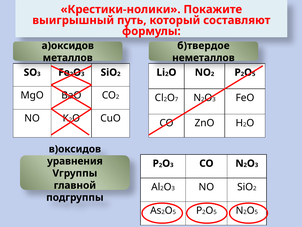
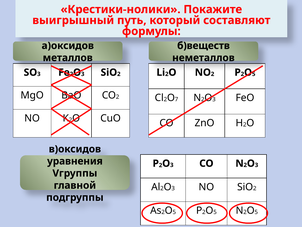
б)твердое: б)твердое -> б)веществ (204, 46)
